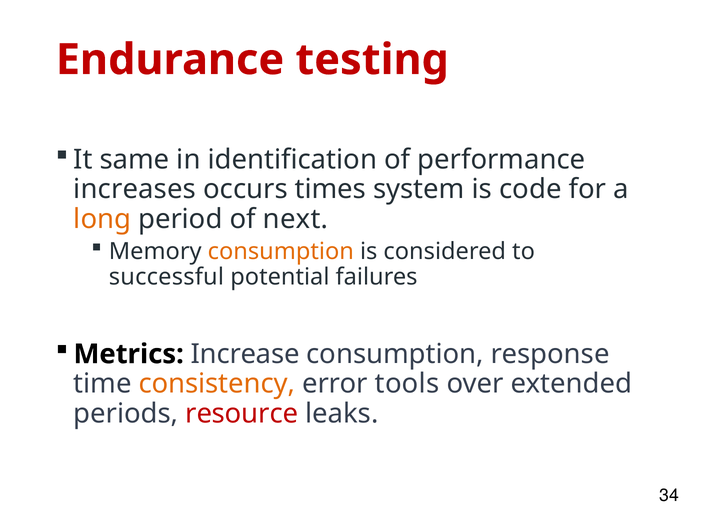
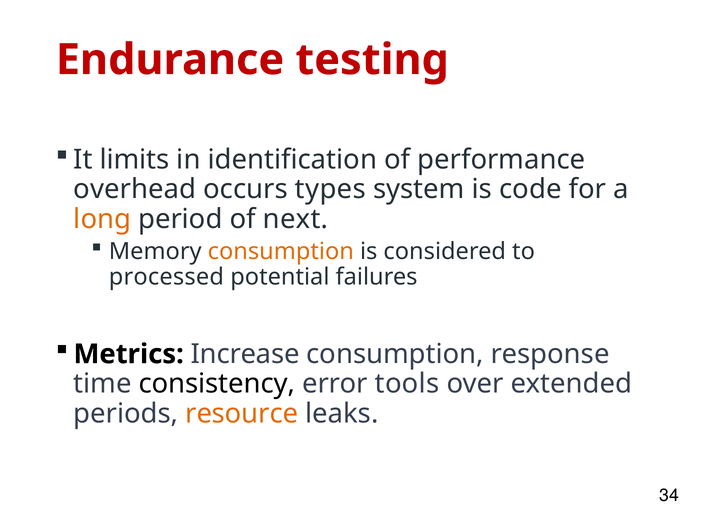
same: same -> limits (135, 160)
increases: increases -> overhead (135, 189)
times: times -> types (330, 189)
successful: successful -> processed (166, 277)
consistency colour: orange -> black (217, 384)
resource colour: red -> orange (242, 414)
